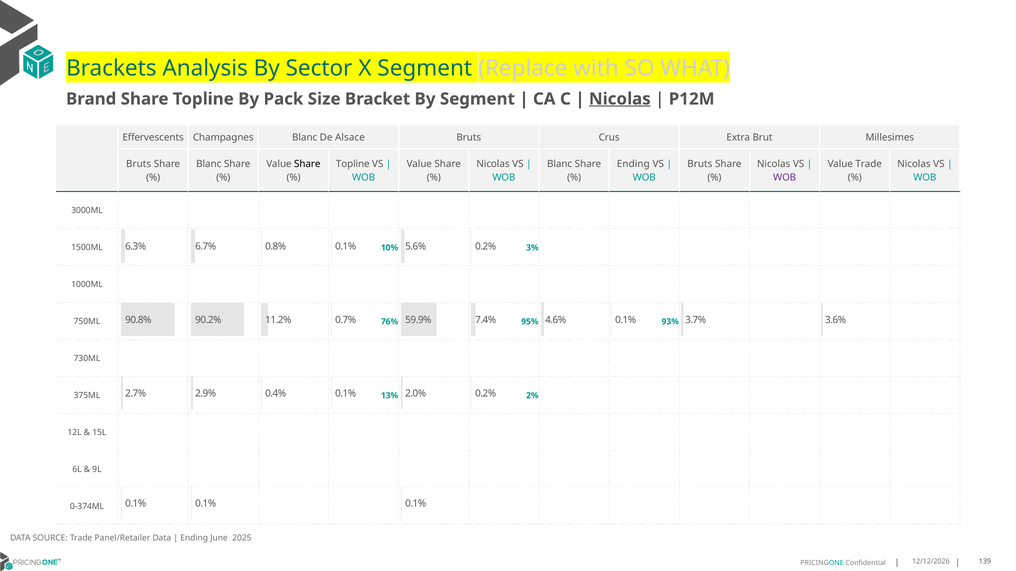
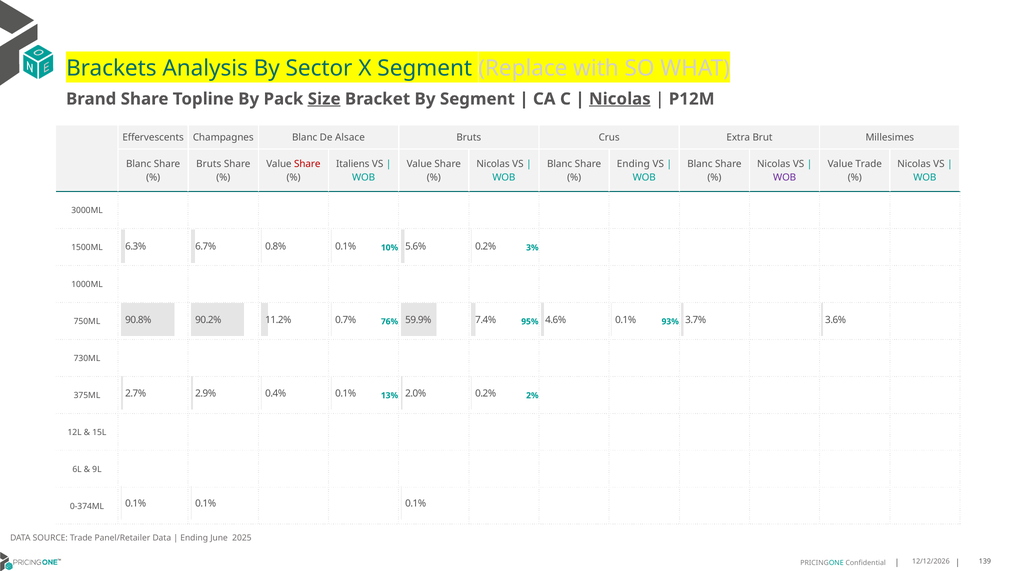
Size underline: none -> present (324, 99)
Bruts: Bruts -> Blanc (139, 164)
Blanc: Blanc -> Bruts (209, 164)
Share colour: black -> red (307, 164)
Topline: Topline -> Italiens (353, 164)
Bruts: Bruts -> Blanc (700, 164)
